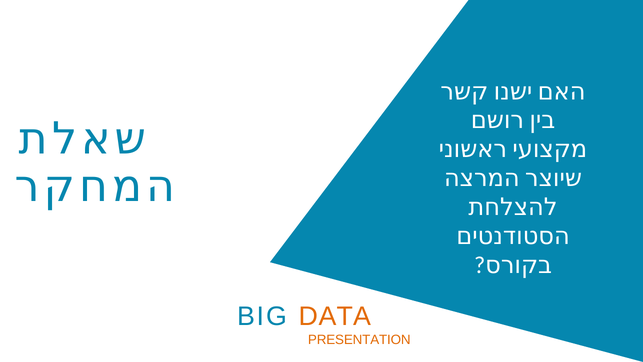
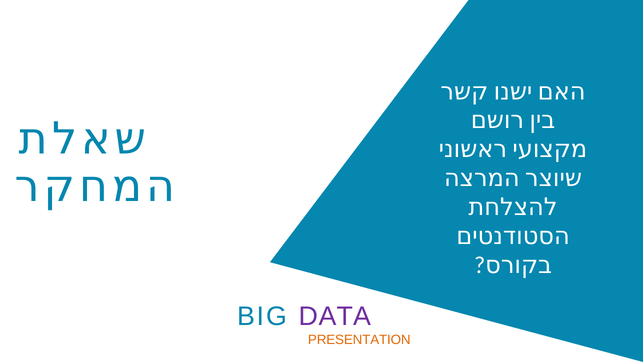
DATA colour: orange -> purple (335, 316)
